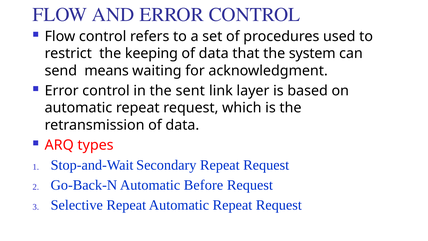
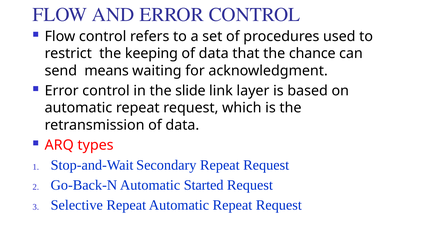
system: system -> chance (312, 54)
sent: sent -> slide (190, 91)
Before: Before -> Started (204, 185)
